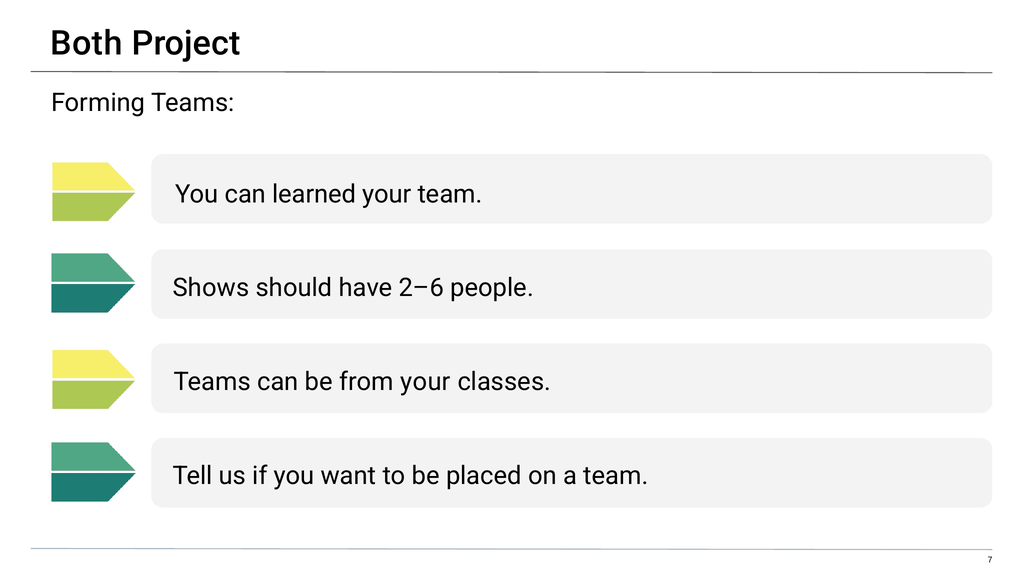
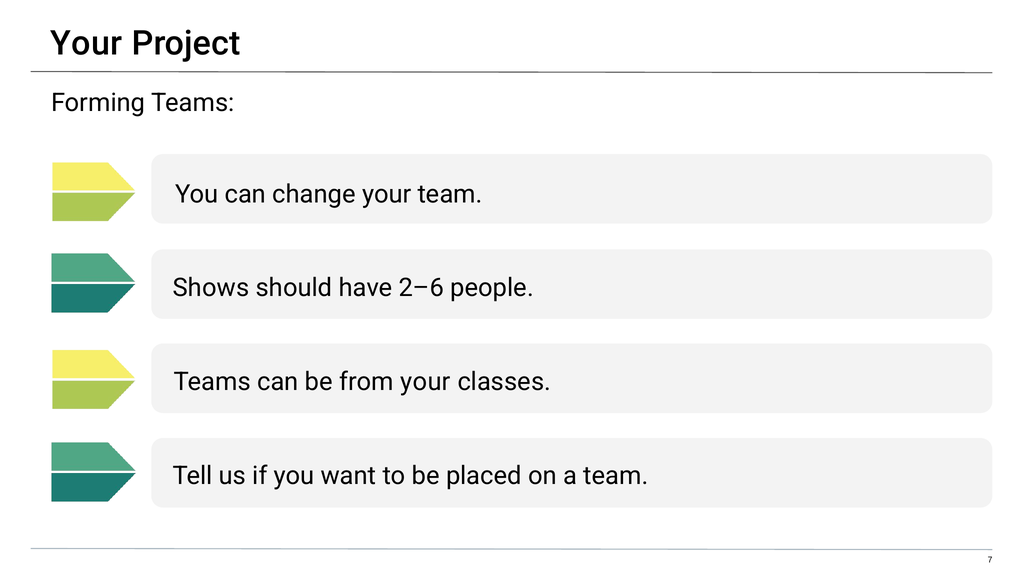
Both: Both -> Your (86, 43)
learned: learned -> change (314, 194)
